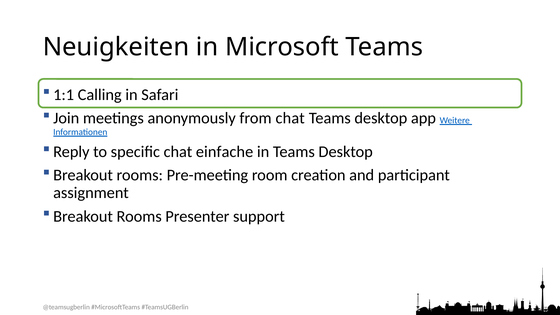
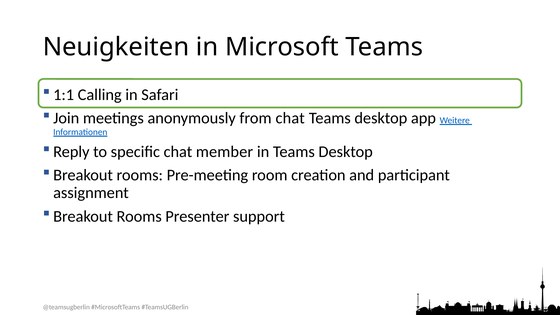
einfache: einfache -> member (225, 152)
